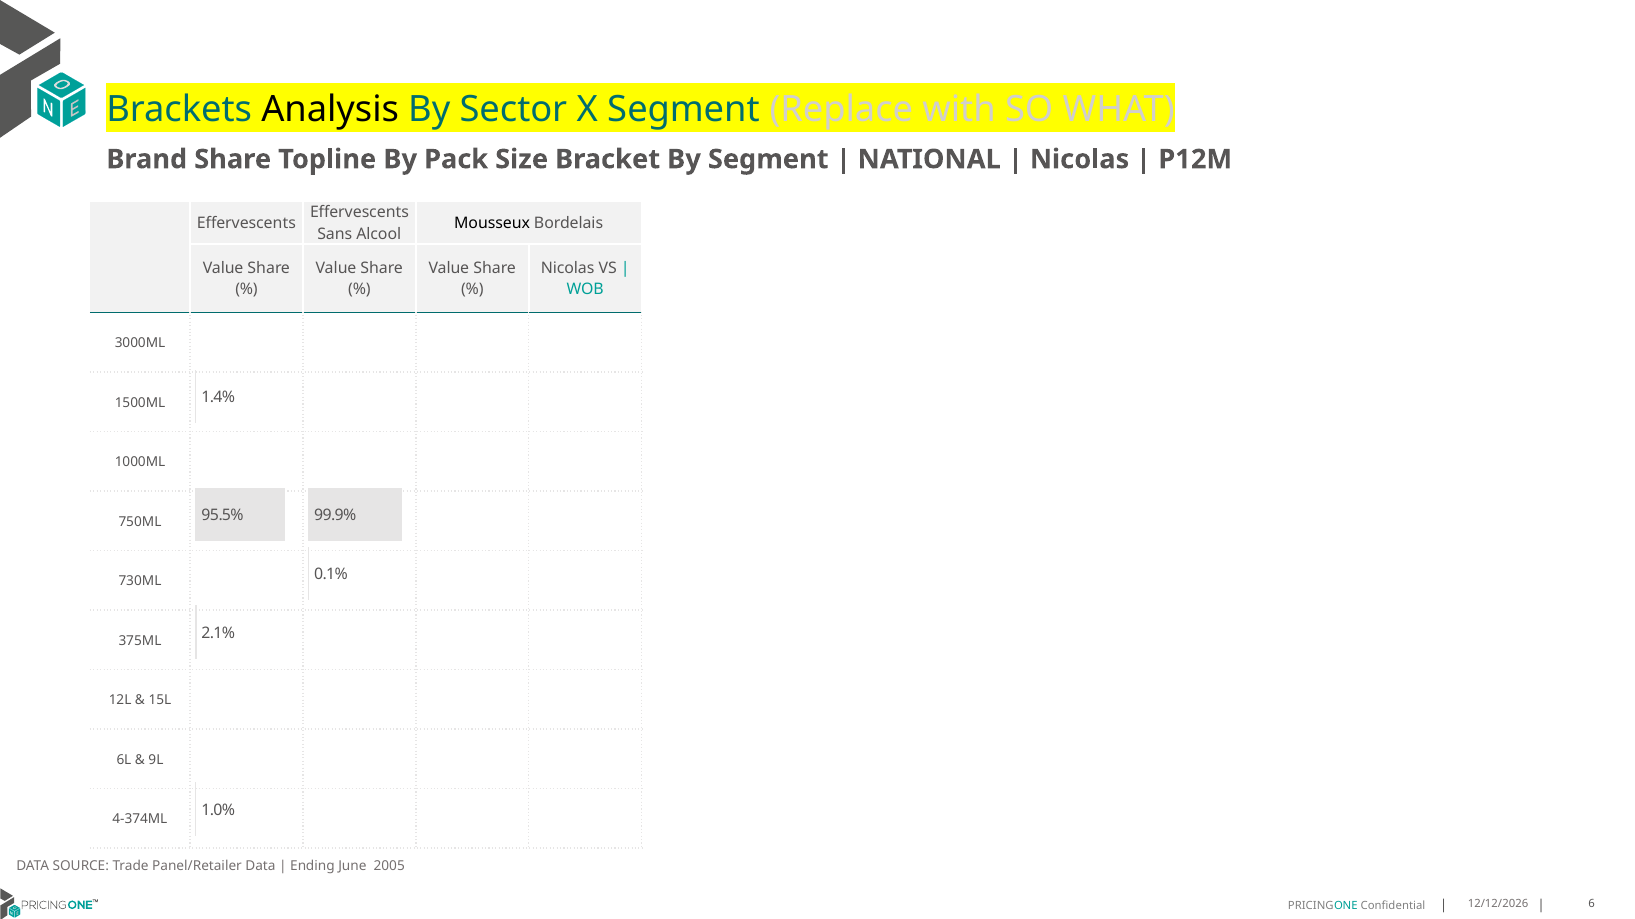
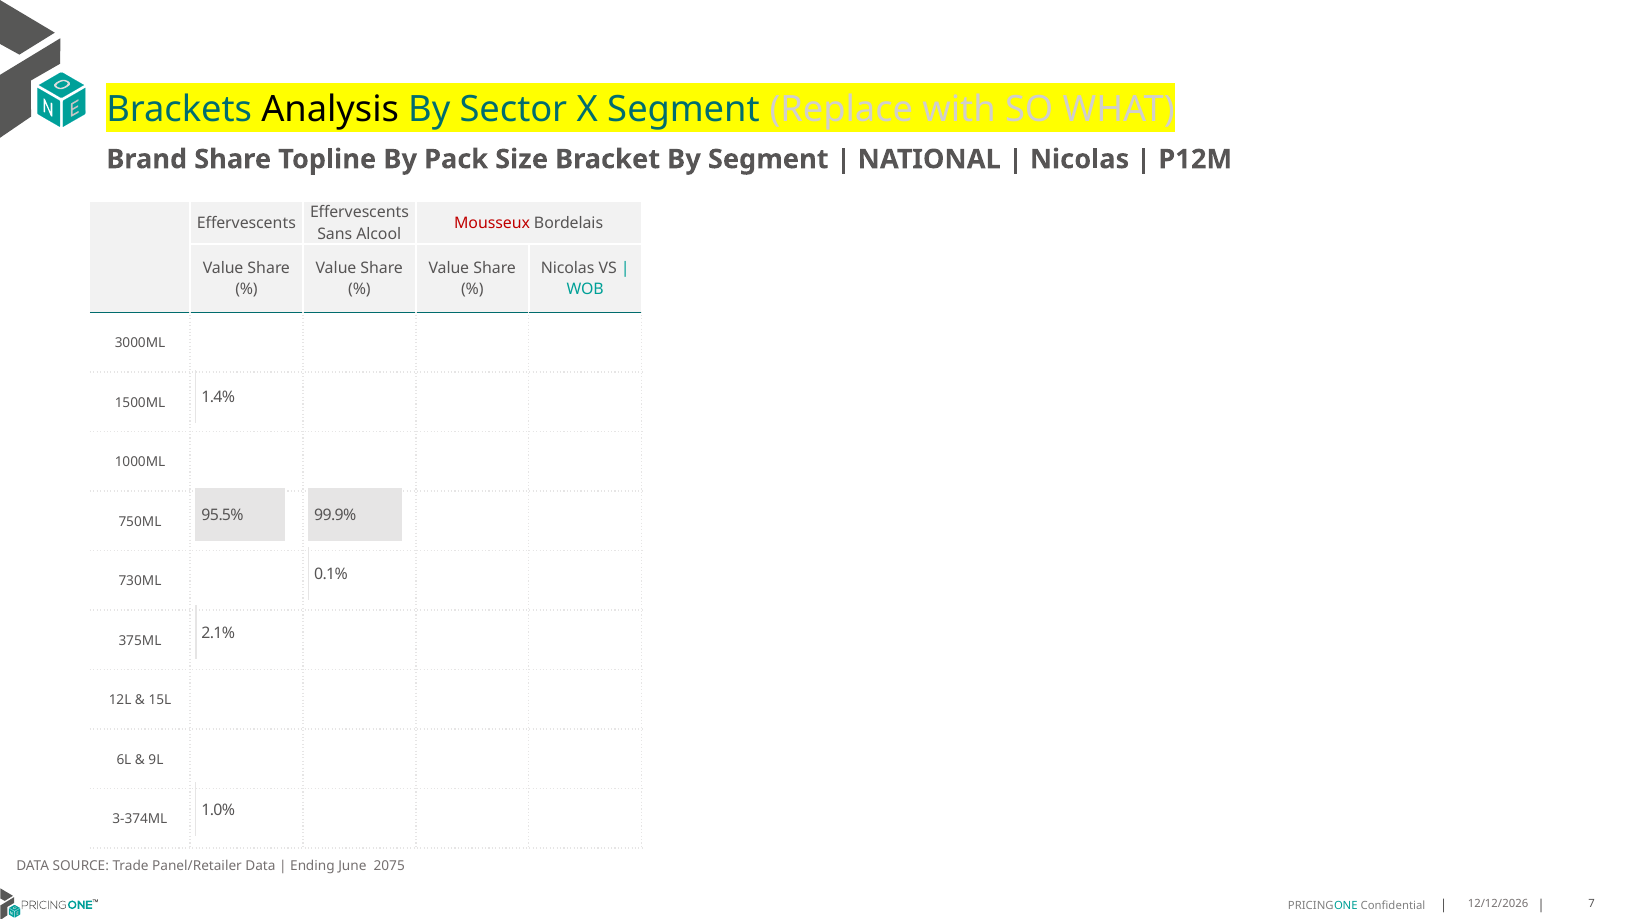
Mousseux colour: black -> red (492, 223)
4-374ML: 4-374ML -> 3-374ML (140, 820)
2005: 2005 -> 2075 (389, 866)
6: 6 -> 7 (1592, 904)
